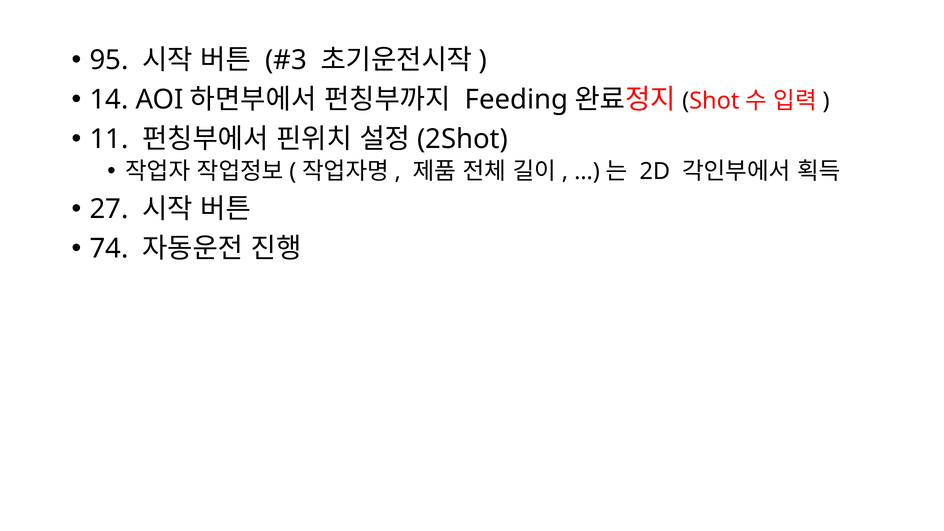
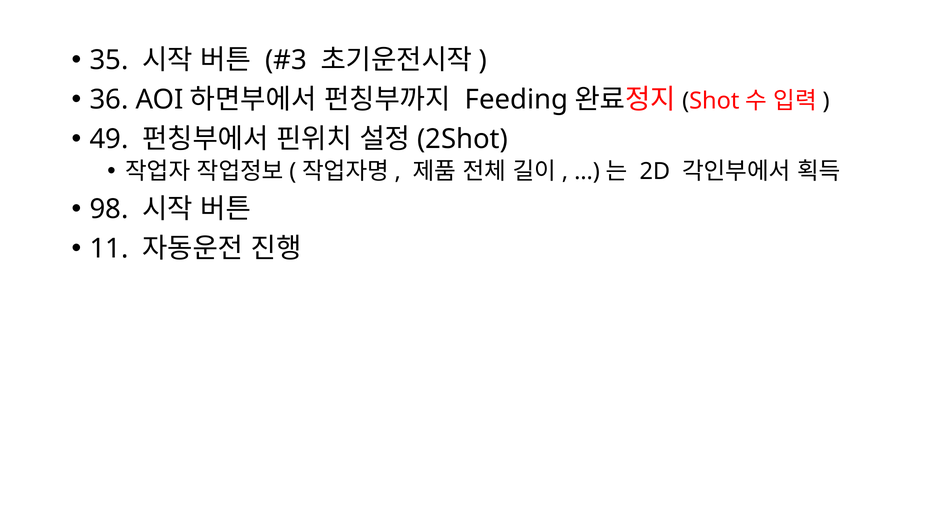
95: 95 -> 35 (109, 60)
14: 14 -> 36 (109, 100)
11: 11 -> 49 (109, 139)
27: 27 -> 98 (109, 209)
74: 74 -> 11 (109, 249)
